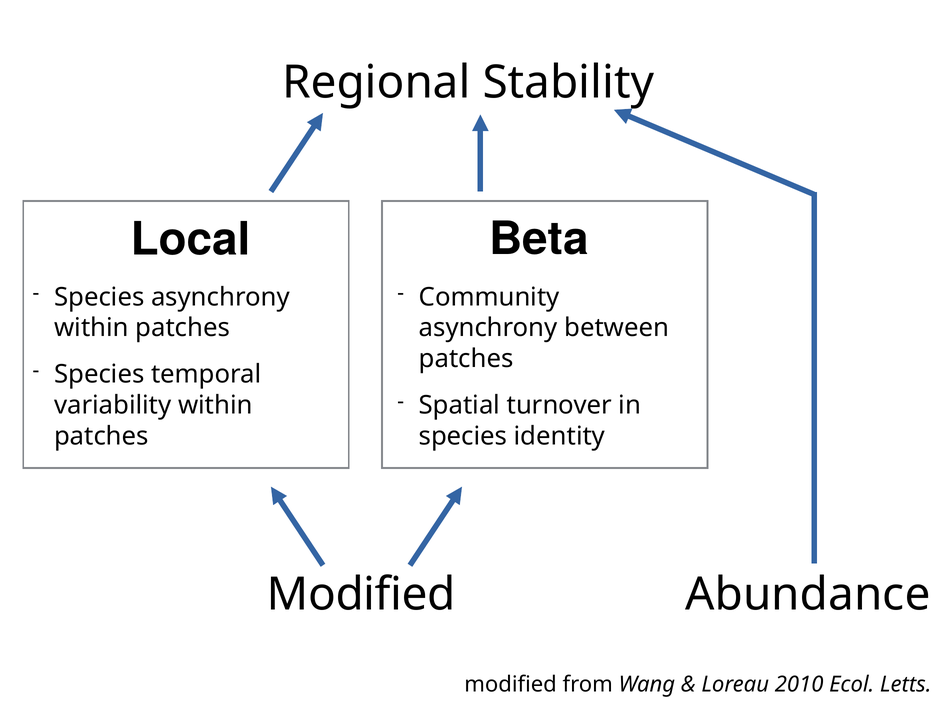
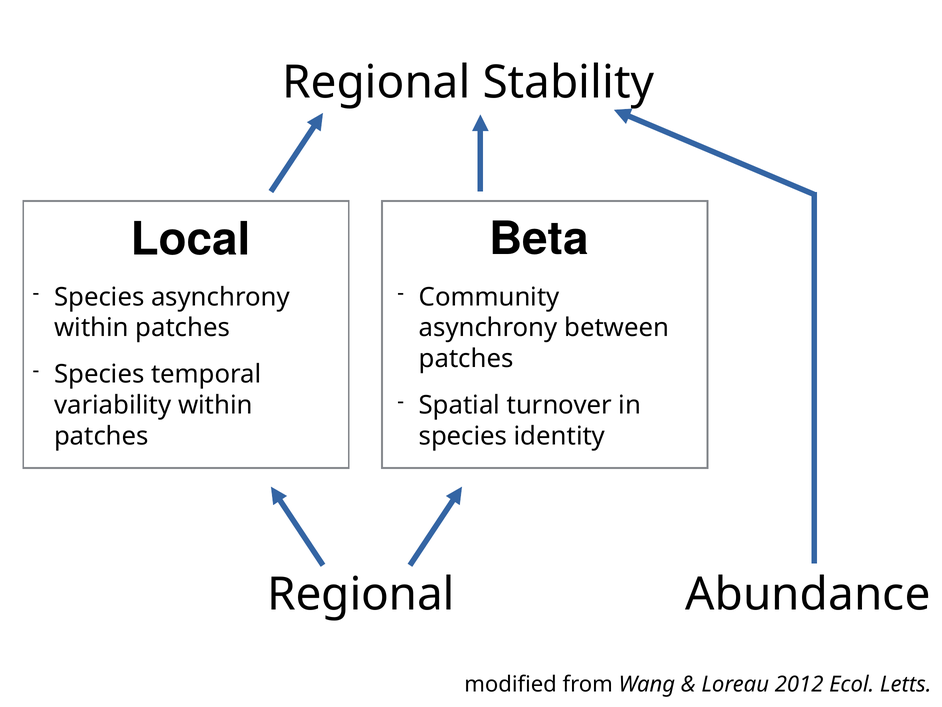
Modified: Modified -> Regional (361, 594)
2010: 2010 -> 2012 (799, 684)
